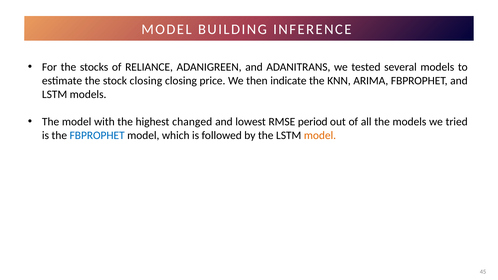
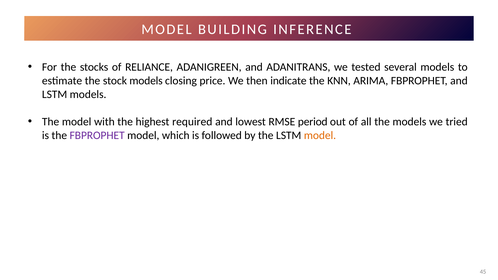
stock closing: closing -> models (146, 81)
changed: changed -> required (192, 122)
FBPROPHET colour: blue -> purple (97, 136)
